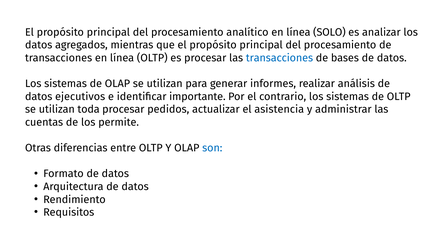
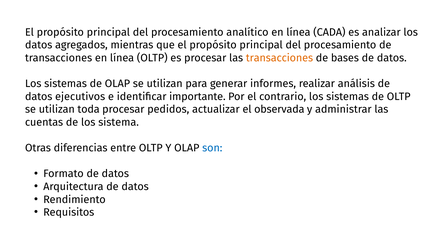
SOLO: SOLO -> CADA (329, 32)
transacciones colour: blue -> orange (279, 58)
asistencia: asistencia -> observada (279, 110)
permite: permite -> sistema (119, 122)
